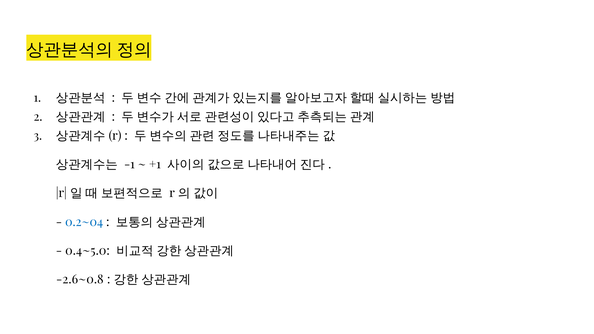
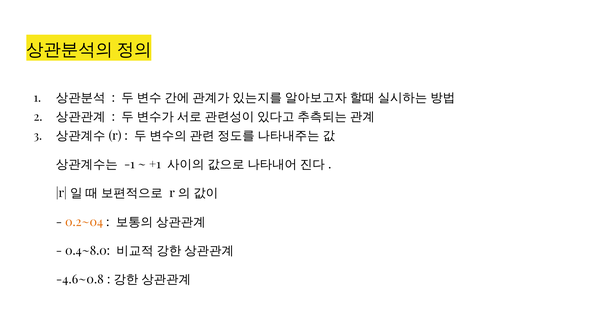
0.2~04 colour: blue -> orange (84, 222)
0.4~5.0: 0.4~5.0 -> 0.4~8.0 (88, 251)
-2.6~0.8: -2.6~0.8 -> -4.6~0.8 (80, 280)
